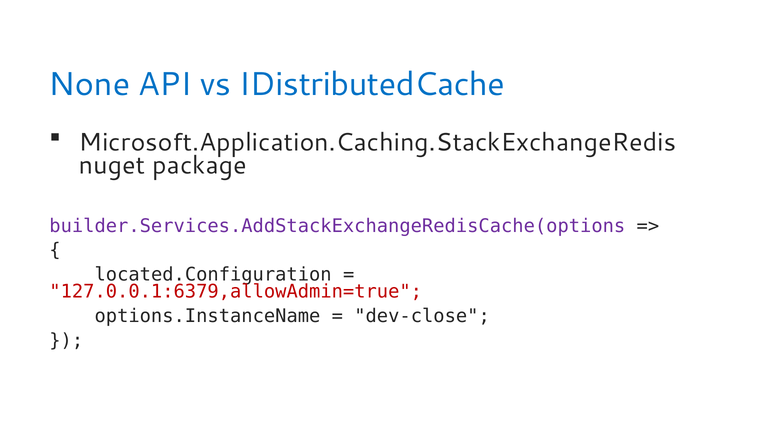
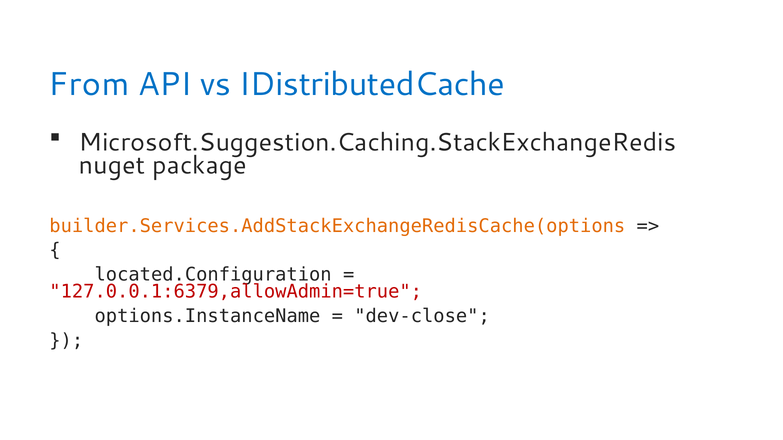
None: None -> From (89, 85)
Microsoft.Application.Caching.StackExchangeRedis: Microsoft.Application.Caching.StackExchangeRedis -> Microsoft.Suggestion.Caching.StackExchangeRedis (378, 142)
builder.Services.AddStackExchangeRedisCache(options colour: purple -> orange (337, 226)
